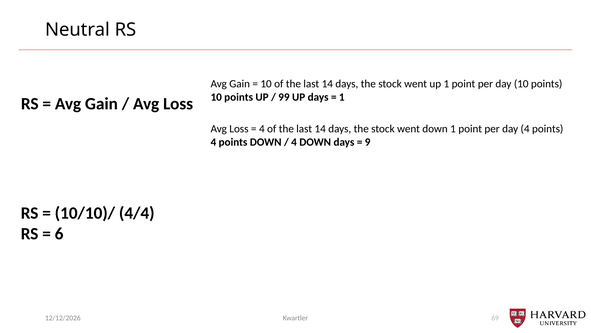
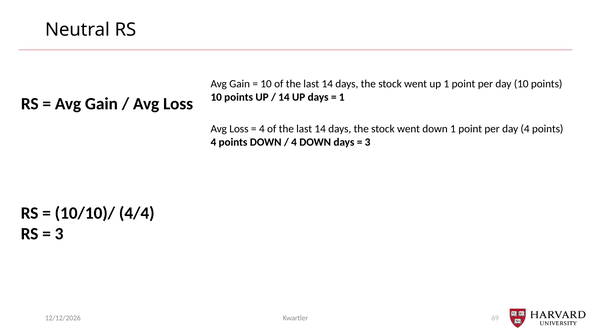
99: 99 -> 14 (284, 97)
9: 9 -> 3 (368, 142)
6: 6 -> 3 (59, 233)
